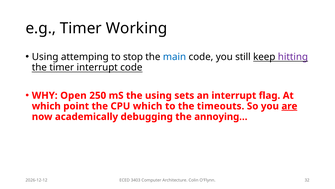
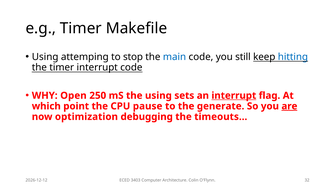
Working: Working -> Makefile (137, 28)
hitting colour: purple -> blue (293, 57)
interrupt underline: none -> present (234, 95)
CPU which: which -> pause (148, 106)
timeouts: timeouts -> generate (221, 106)
academically: academically -> optimization (86, 116)
annoying…: annoying… -> timeouts… (221, 116)
